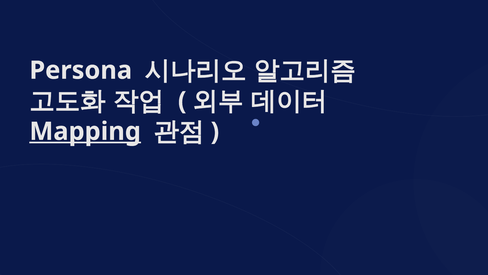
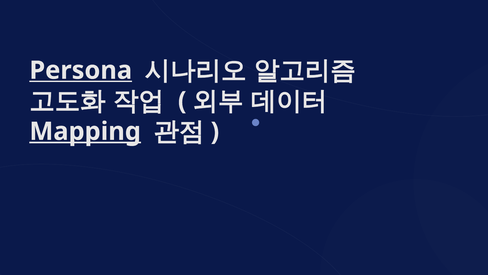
Persona underline: none -> present (81, 70)
